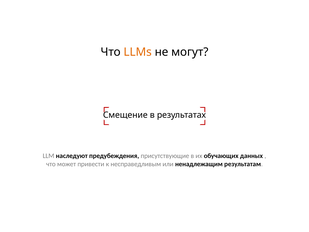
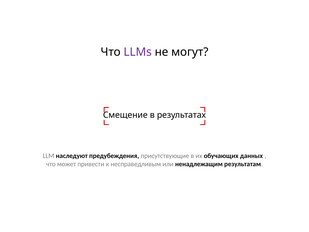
LLMs colour: orange -> purple (138, 52)
